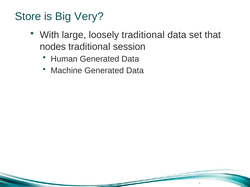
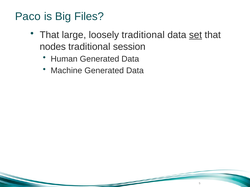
Store: Store -> Paco (28, 16)
Very: Very -> Files (89, 16)
With: With -> That (49, 35)
set underline: none -> present (195, 35)
